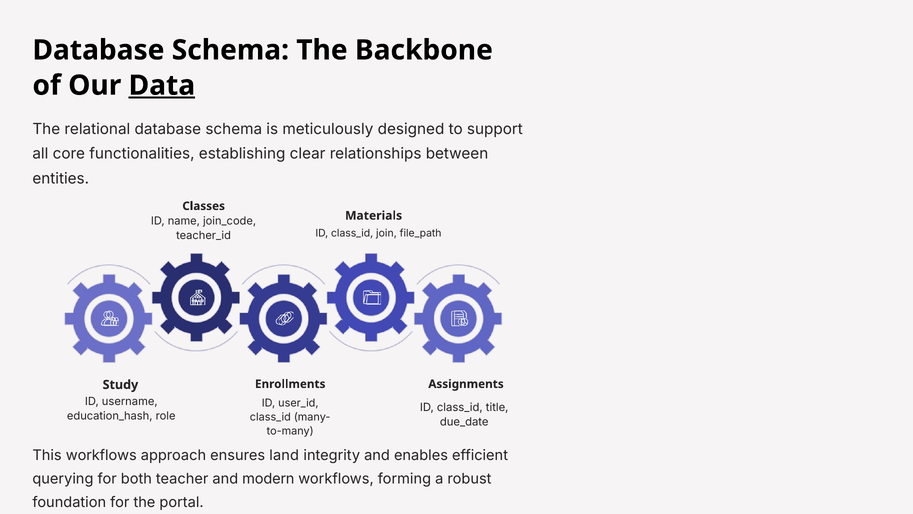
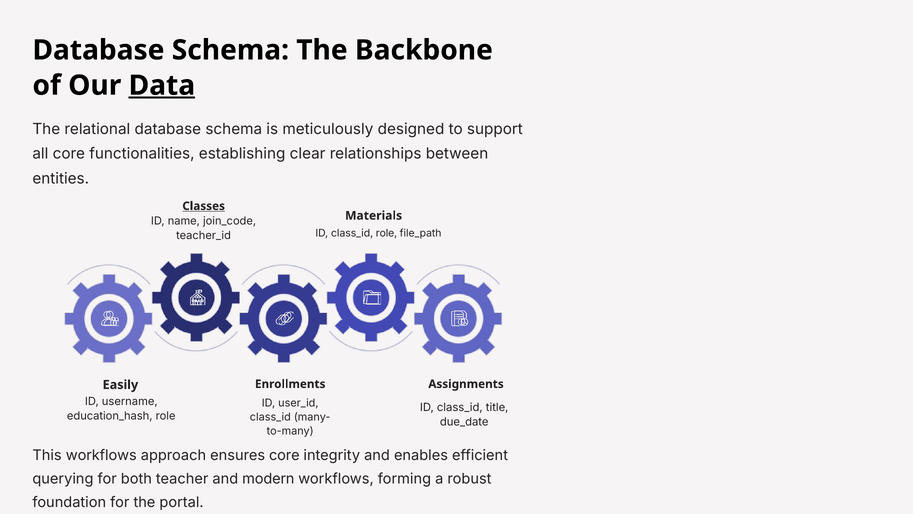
Classes underline: none -> present (204, 206)
class_id join: join -> role (387, 233)
Study: Study -> Easily (120, 384)
ensures land: land -> core (284, 455)
